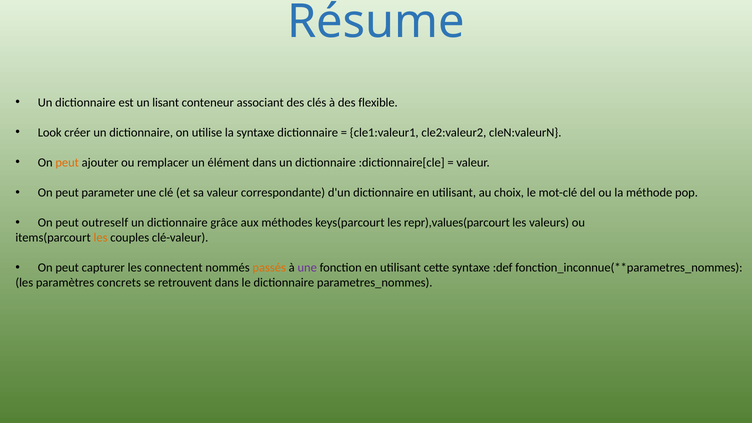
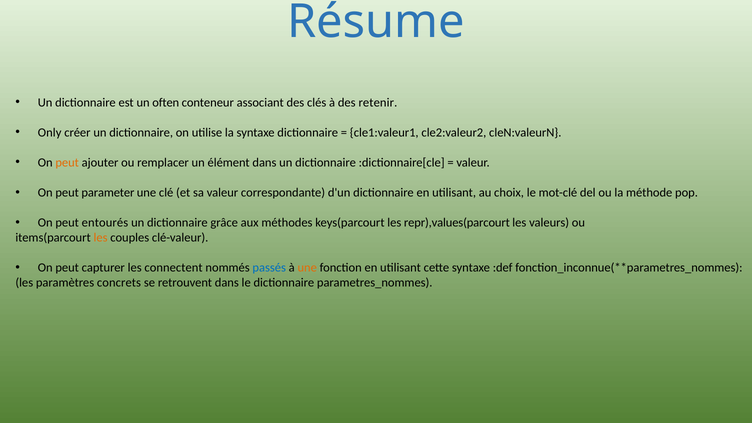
lisant: lisant -> often (166, 102)
flexible: flexible -> retenir (378, 102)
Look: Look -> Only (50, 133)
outreself: outreself -> entourés (105, 223)
passés colour: orange -> blue (269, 268)
une colour: purple -> orange (307, 268)
